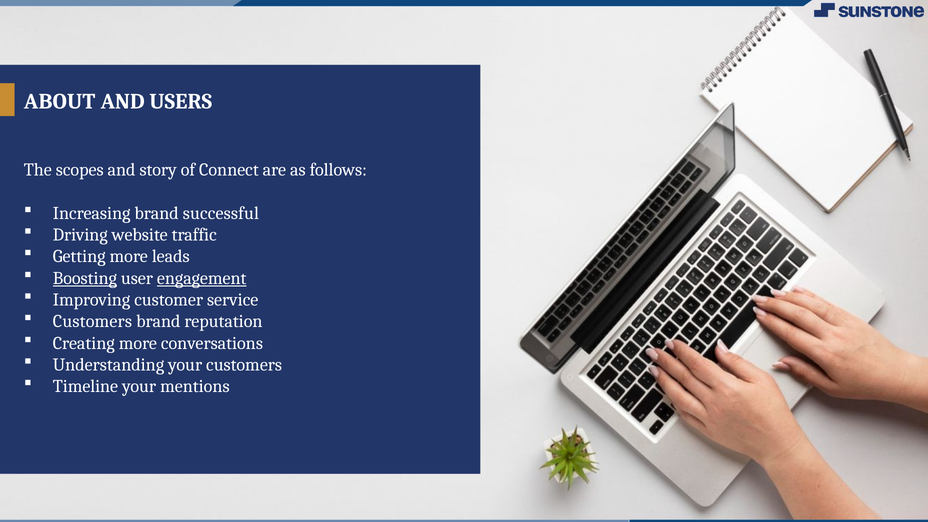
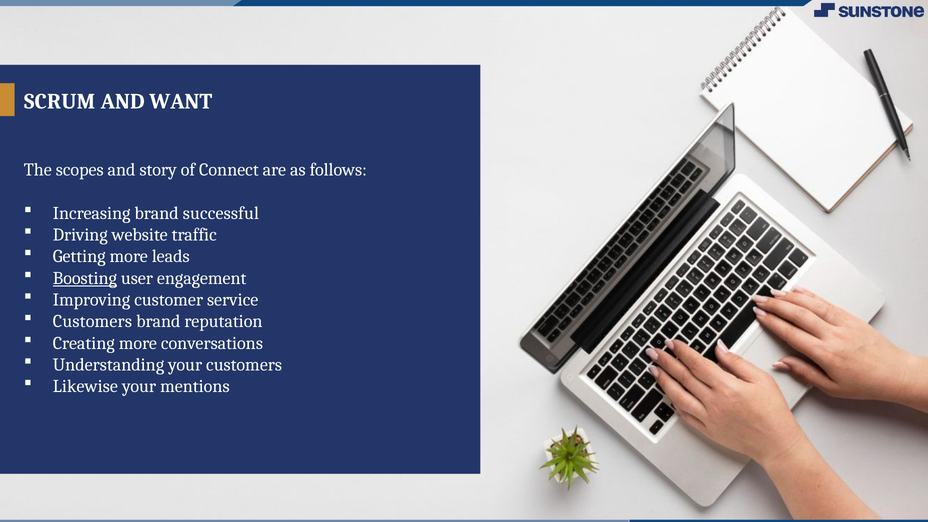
ABOUT: ABOUT -> SCRUM (60, 102)
USERS: USERS -> WANT (181, 102)
engagement underline: present -> none (202, 278)
Timeline: Timeline -> Likewise (85, 386)
